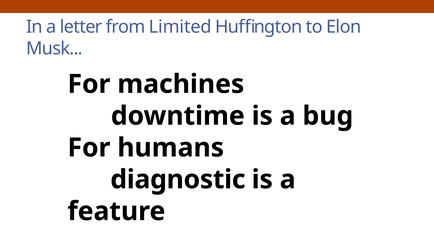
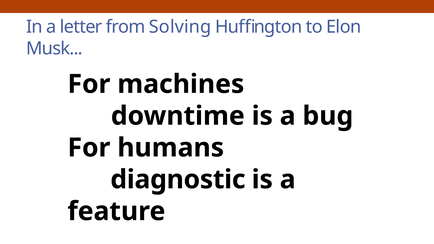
Limited: Limited -> Solving (180, 27)
